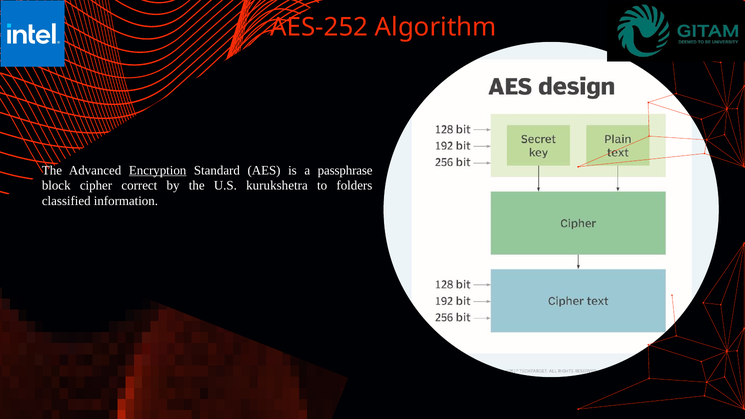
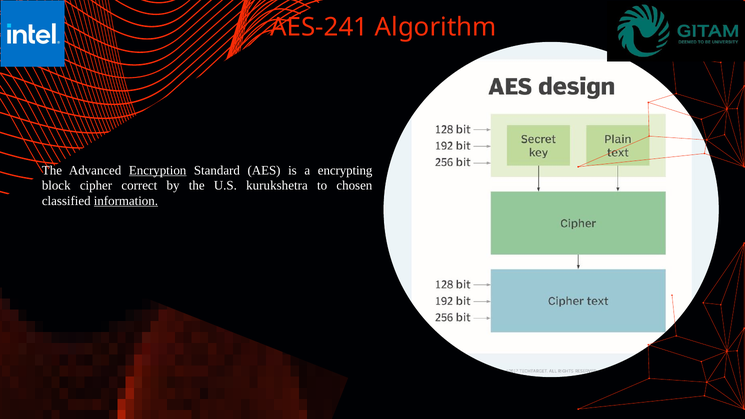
AES-252: AES-252 -> AES-241 (319, 27)
passphrase: passphrase -> encrypting (345, 170)
folders: folders -> chosen (354, 186)
information underline: none -> present (126, 201)
